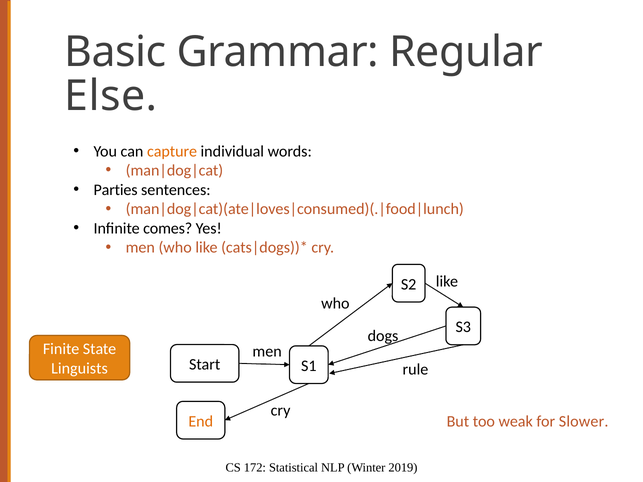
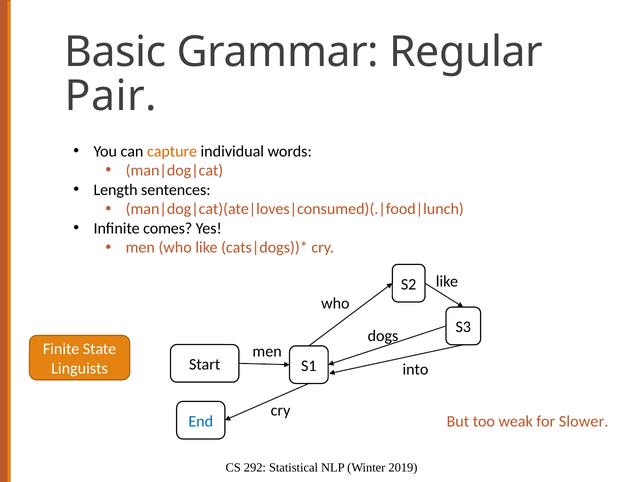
Else: Else -> Pair (111, 96)
Parties: Parties -> Length (116, 190)
rule: rule -> into (415, 370)
End colour: orange -> blue (201, 421)
172: 172 -> 292 (255, 468)
